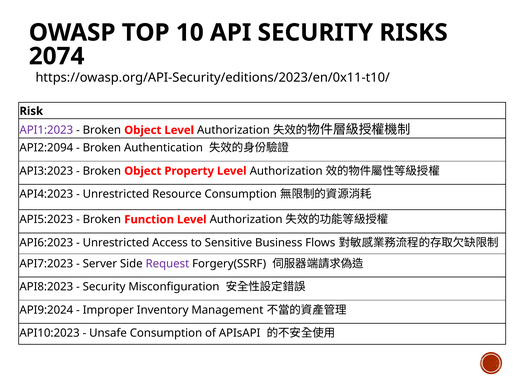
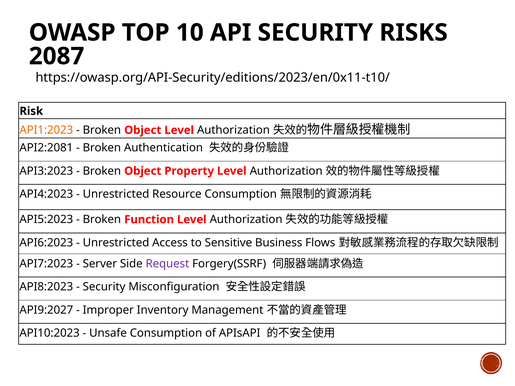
2074: 2074 -> 2087 (57, 56)
API1:2023 colour: purple -> orange (46, 130)
API2:2094: API2:2094 -> API2:2081 (46, 148)
API9:2024: API9:2024 -> API9:2027 (46, 310)
